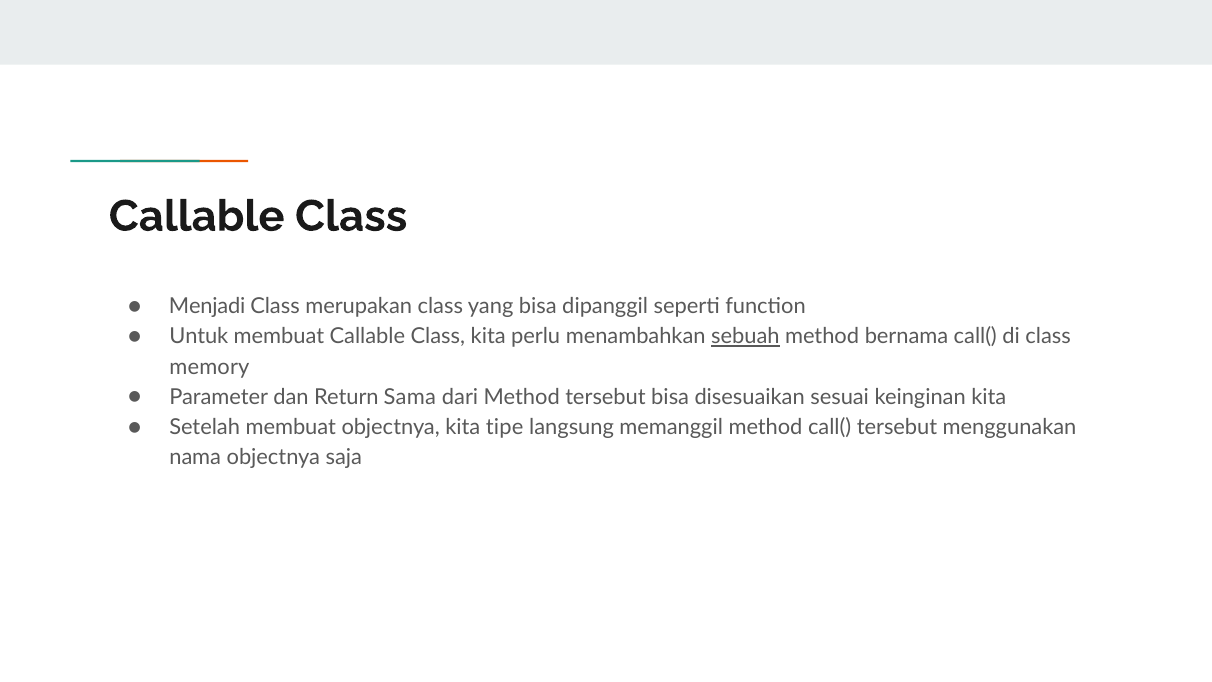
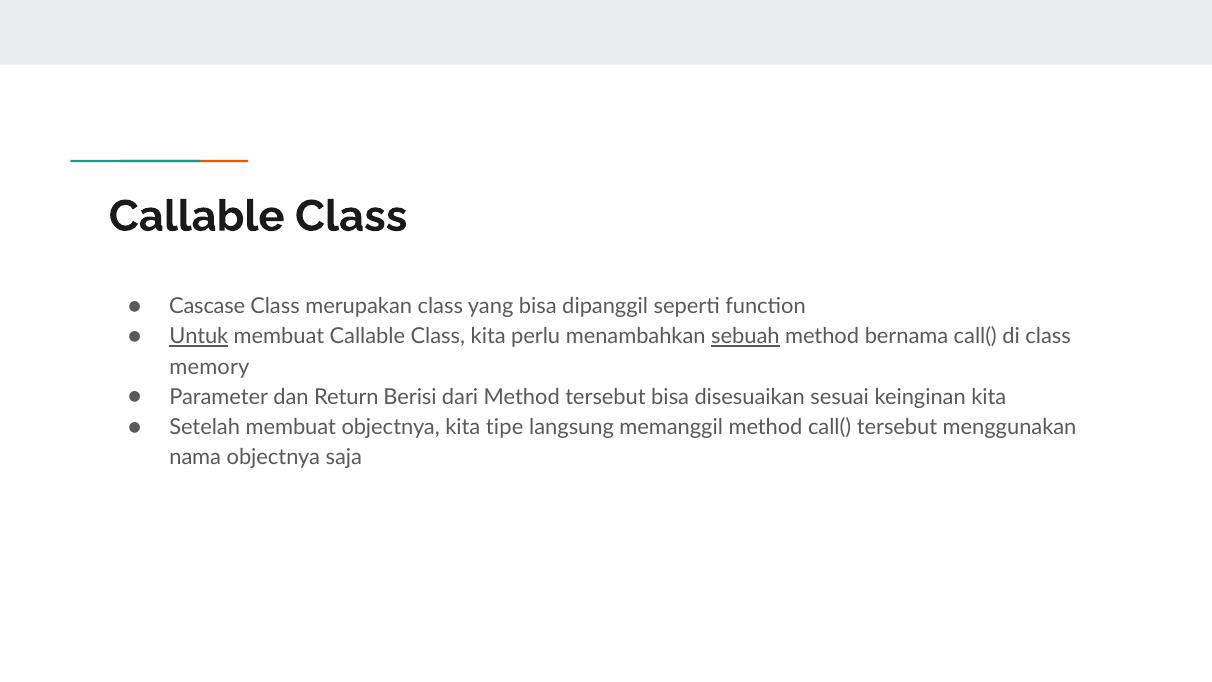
Menjadi: Menjadi -> Cascase (207, 306)
Untuk underline: none -> present (199, 336)
Sama: Sama -> Berisi (410, 397)
